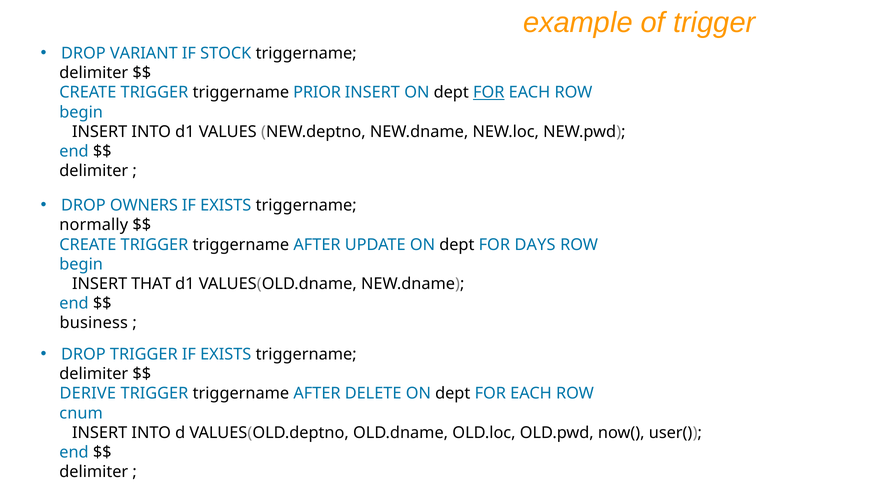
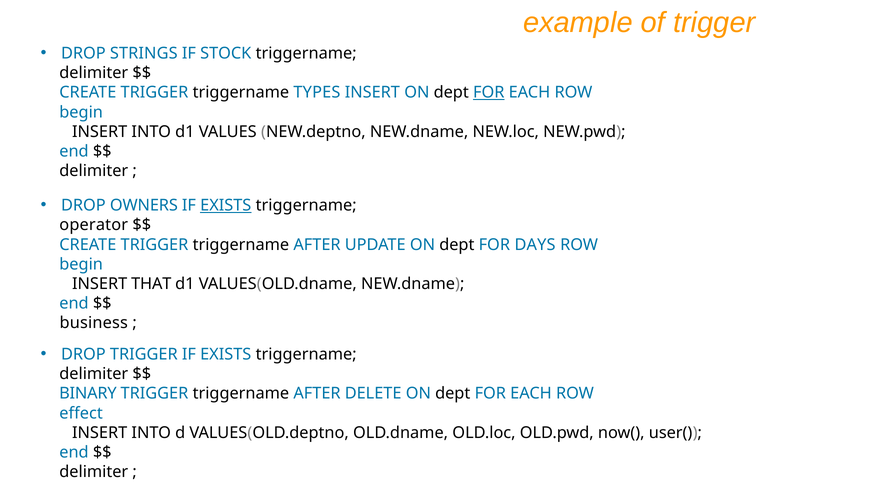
VARIANT: VARIANT -> STRINGS (144, 53)
PRIOR: PRIOR -> TYPES (317, 93)
EXISTS underline: none -> present (226, 205)
normally: normally -> operator (94, 225)
DERIVE: DERIVE -> BINARY (88, 393)
cnum: cnum -> effect (81, 413)
